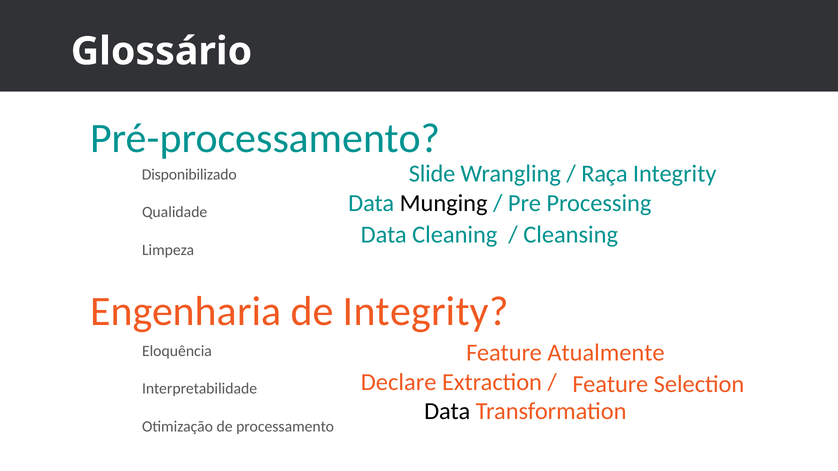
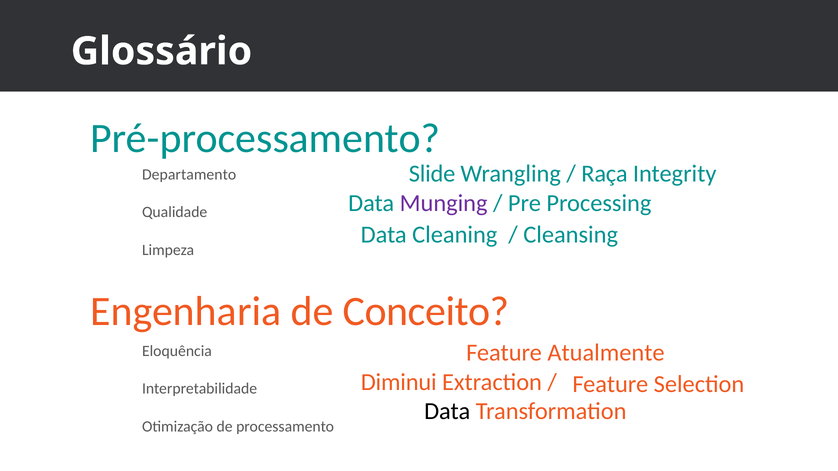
Disponibilizado: Disponibilizado -> Departamento (189, 175)
Munging colour: black -> purple (444, 203)
de Integrity: Integrity -> Conceito (426, 312)
Declare: Declare -> Diminui (399, 383)
